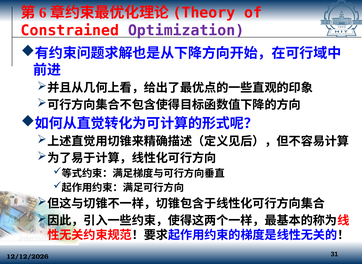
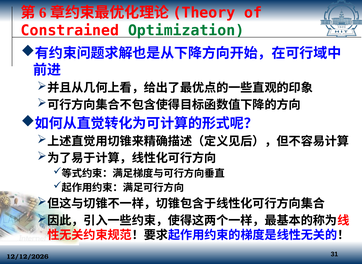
Optimization colour: purple -> green (186, 31)
